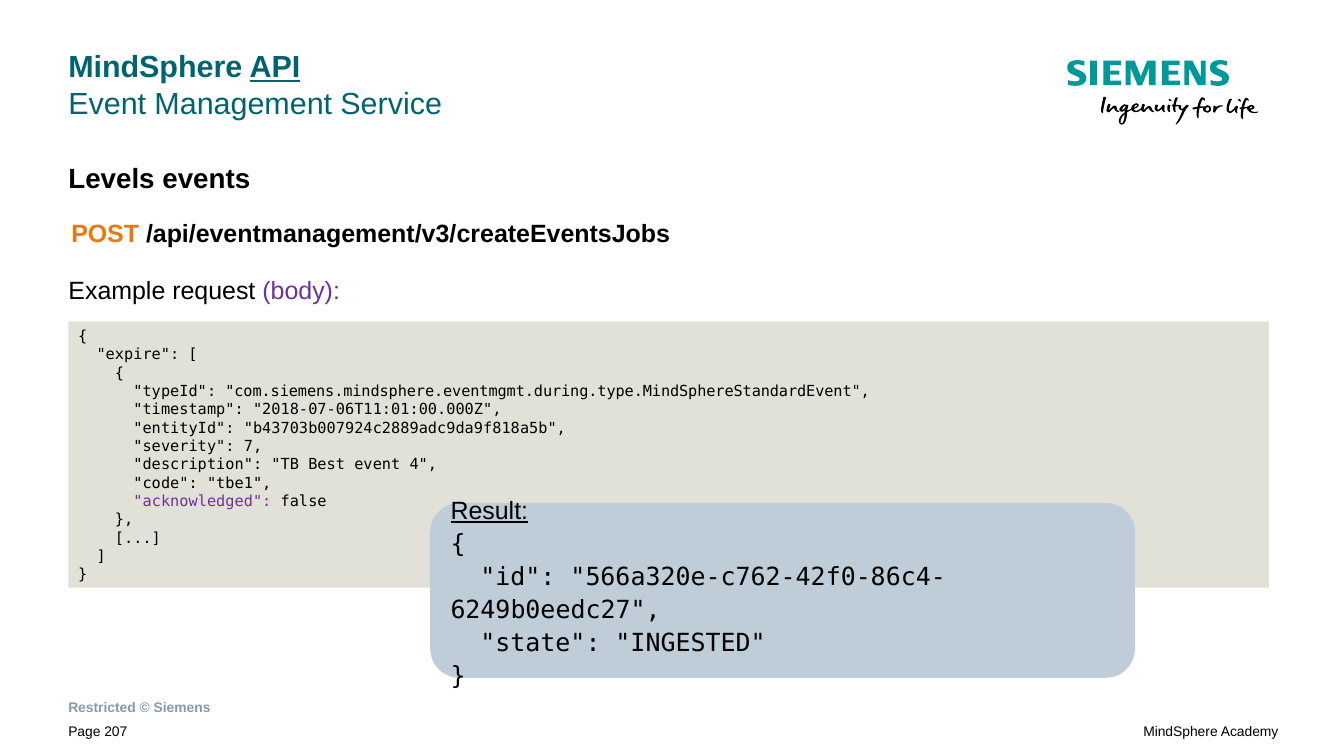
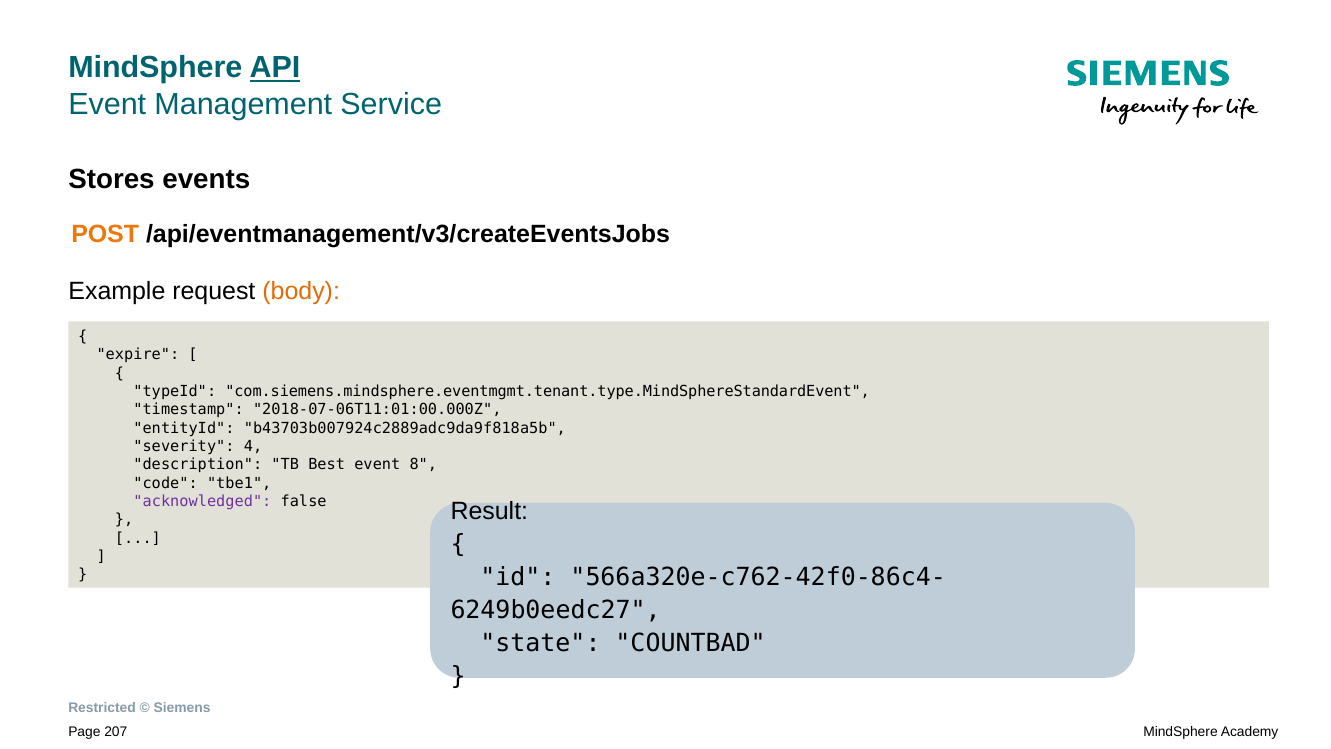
Levels: Levels -> Stores (112, 179)
body colour: purple -> orange (301, 292)
com.siemens.mindsphere.eventmgmt.during.type.MindSphereStandardEvent: com.siemens.mindsphere.eventmgmt.during.type.MindSphereStandardEvent -> com.siemens.mindsphere.eventmgmt.tenant.type.MindSphereStandardEvent (548, 391)
7: 7 -> 4 (253, 446)
4: 4 -> 8 (423, 465)
Result underline: present -> none (489, 511)
INGESTED: INGESTED -> COUNTBAD (691, 643)
